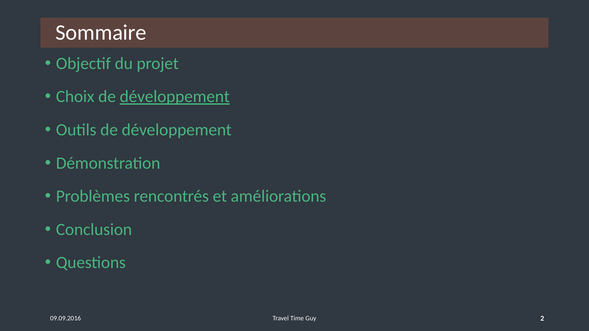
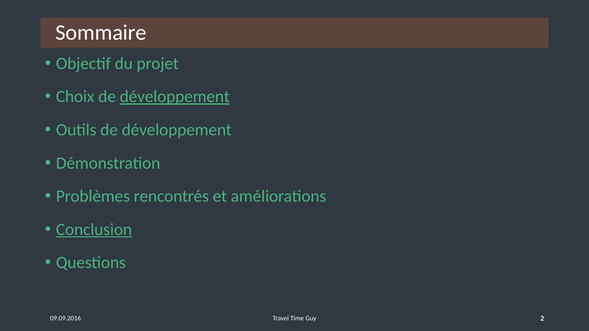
Conclusion underline: none -> present (94, 230)
